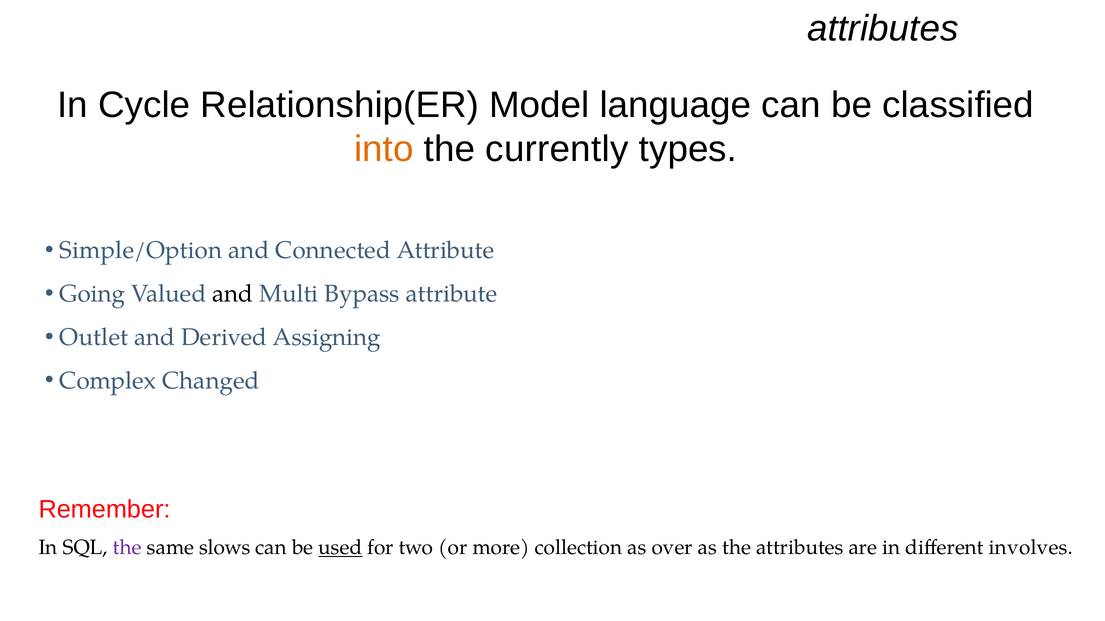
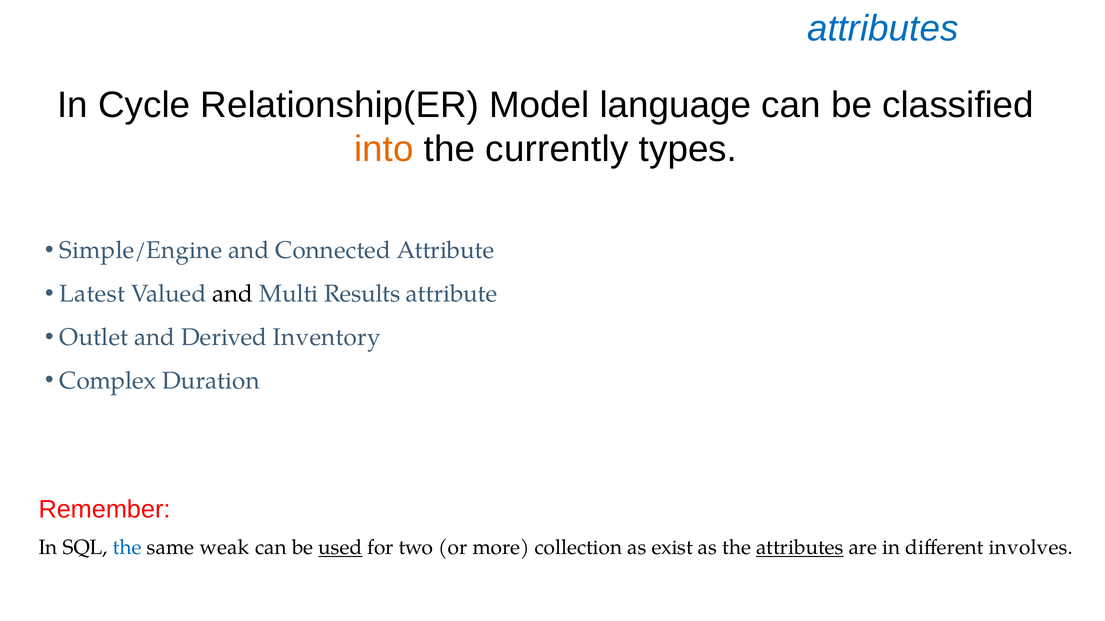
attributes colour: black -> blue (883, 29)
Simple/Option: Simple/Option -> Simple/Engine (141, 251)
Going: Going -> Latest (92, 294)
Bypass: Bypass -> Results (362, 294)
Assigning: Assigning -> Inventory (327, 338)
Changed: Changed -> Duration (211, 381)
the colour: purple -> blue (127, 548)
slows: slows -> weak (225, 548)
over: over -> exist (672, 548)
attributes underline: none -> present (800, 548)
